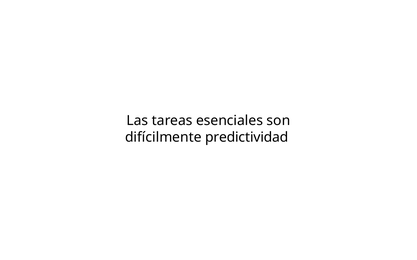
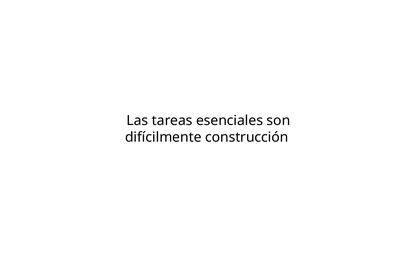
predictividad: predictividad -> construcción (247, 138)
